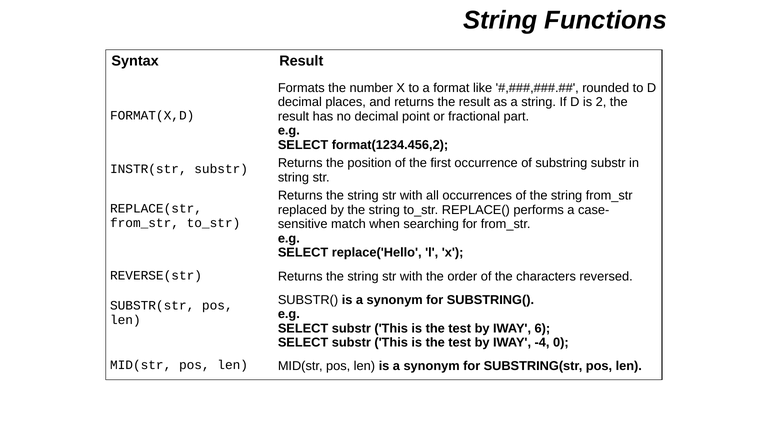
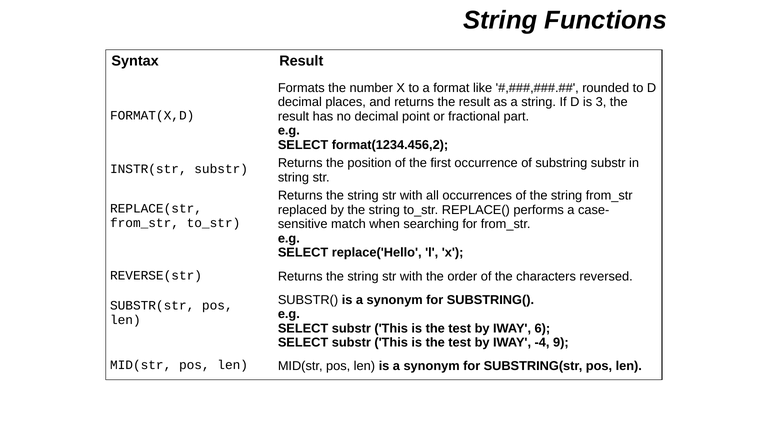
2: 2 -> 3 (601, 102)
0: 0 -> 9 (561, 342)
